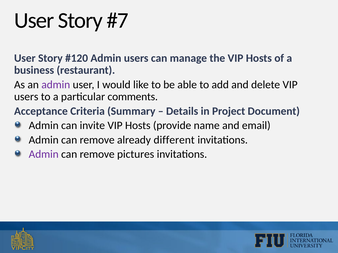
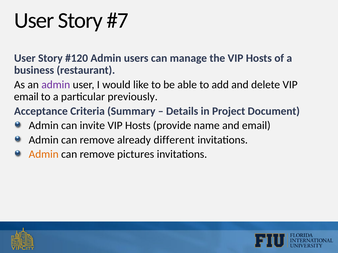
users: users -> email (26, 97)
comments: comments -> previously (133, 97)
Admin colour: purple -> orange (44, 155)
